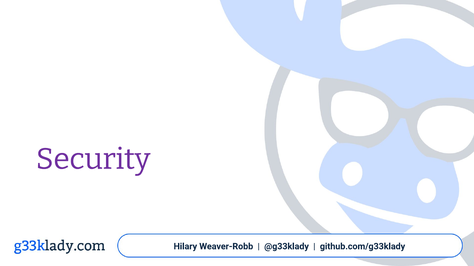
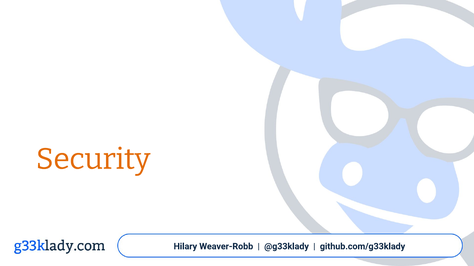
Security colour: purple -> orange (93, 159)
